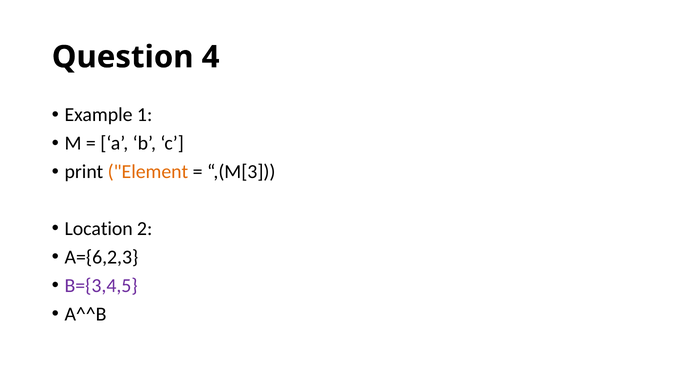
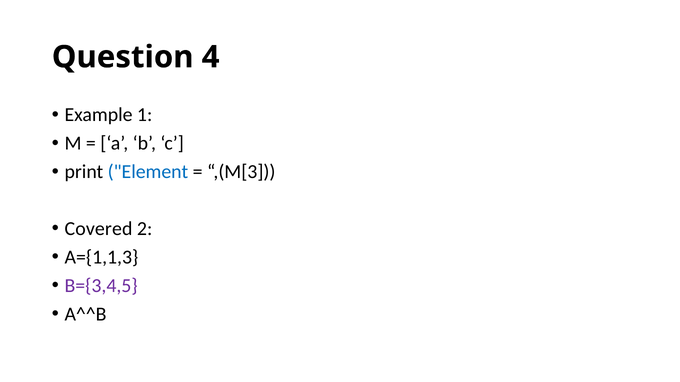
Element colour: orange -> blue (148, 172)
Location: Location -> Covered (99, 229)
A={6,2,3: A={6,2,3 -> A={1,1,3 (101, 258)
